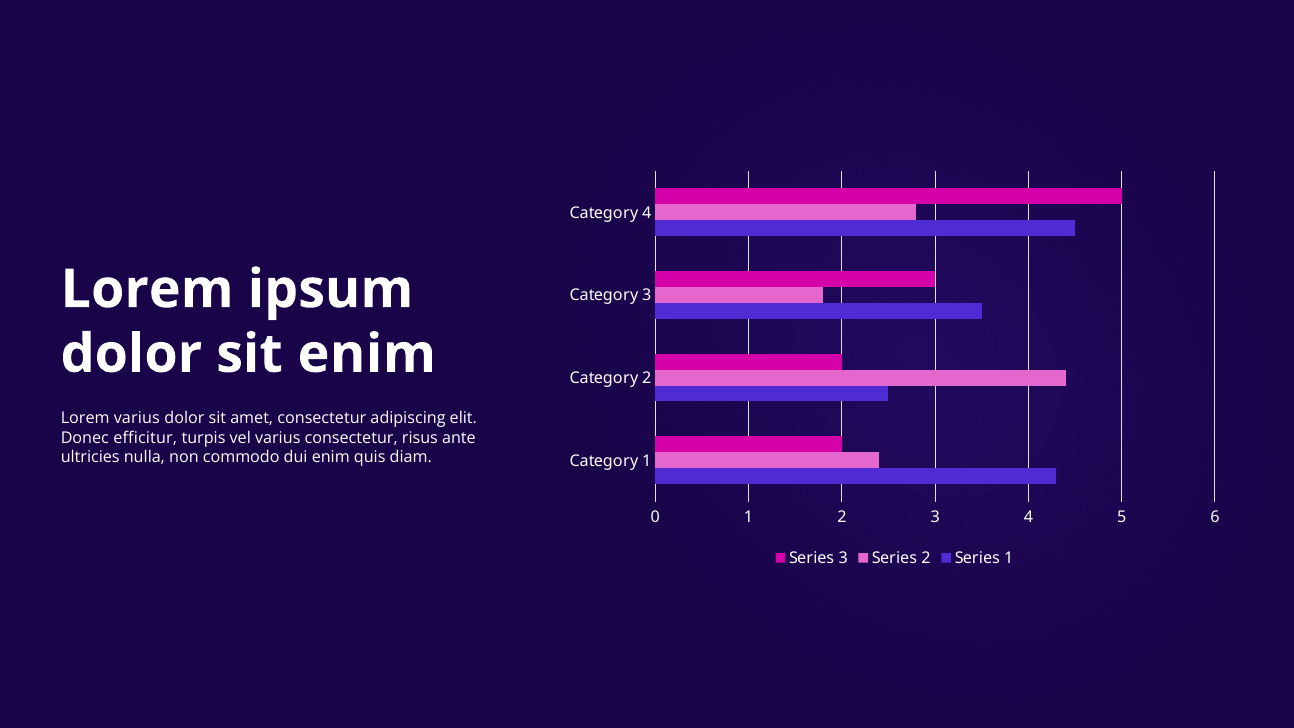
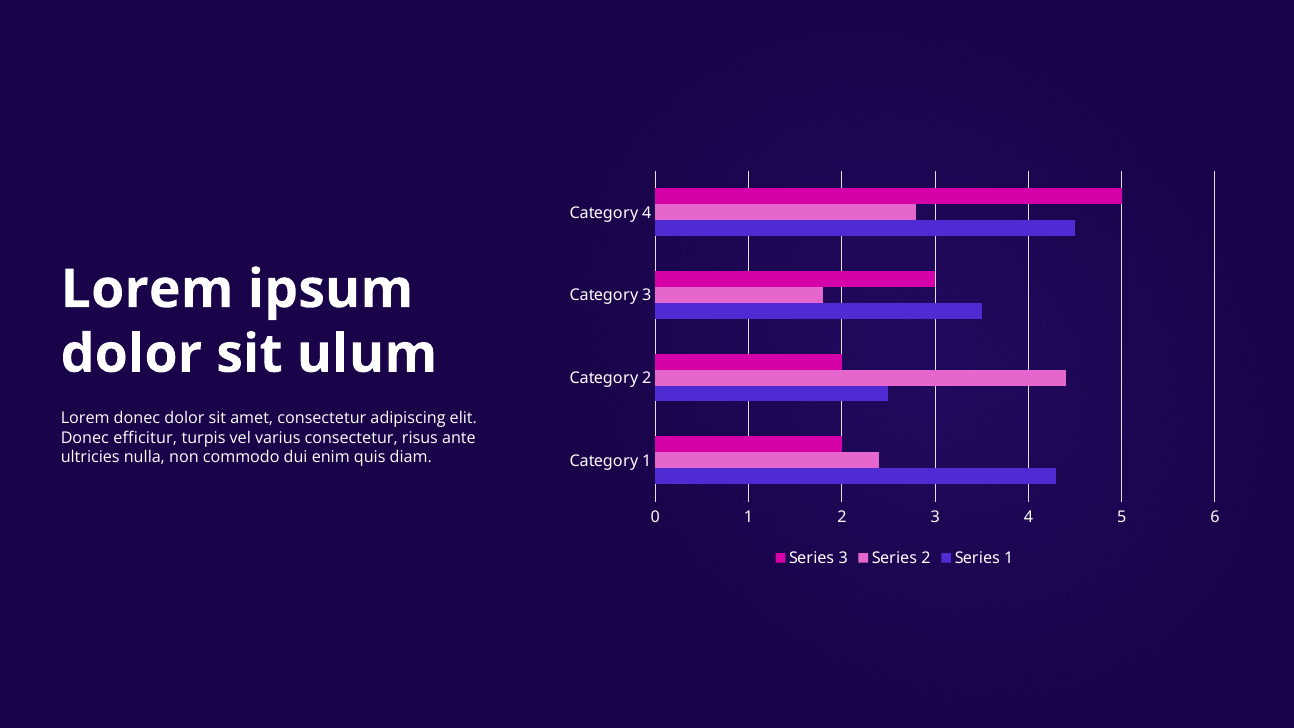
sit enim: enim -> ulum (367, 354)
Lorem varius: varius -> donec (137, 418)
